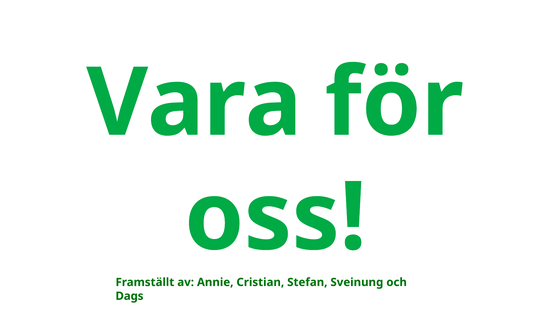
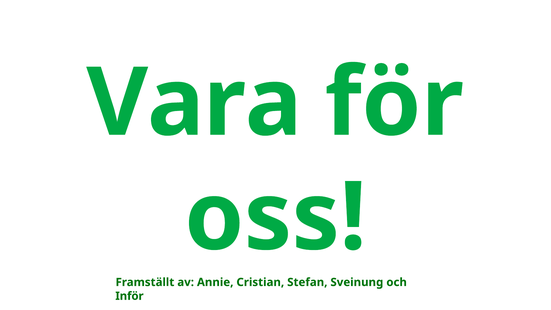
Dags: Dags -> Inför (129, 296)
